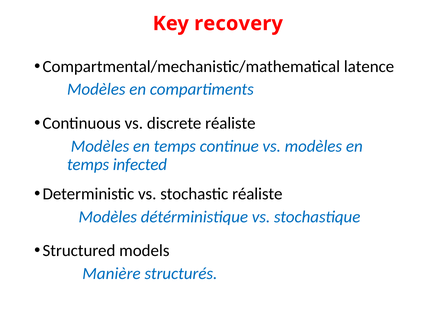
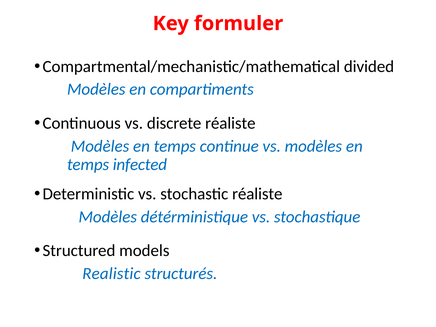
recovery: recovery -> formuler (239, 24)
latence: latence -> divided (369, 66)
Manière: Manière -> Realistic (111, 274)
